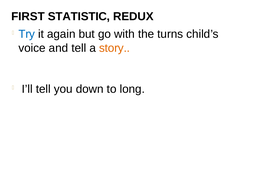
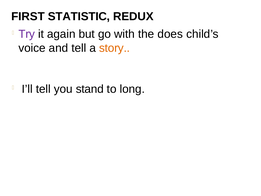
Try colour: blue -> purple (27, 34)
turns: turns -> does (170, 34)
down: down -> stand (90, 89)
